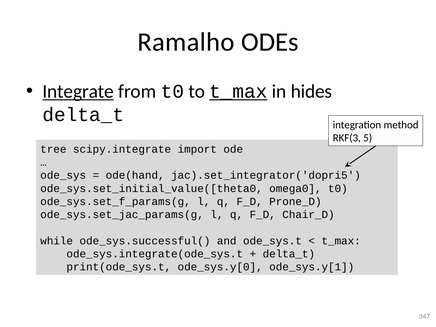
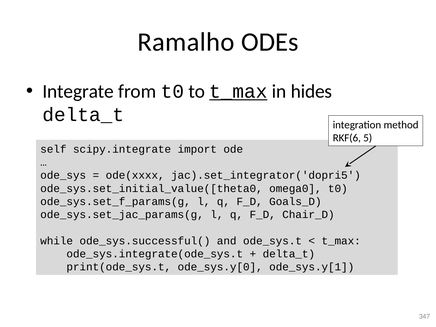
Integrate underline: present -> none (78, 91)
RKF(3: RKF(3 -> RKF(6 (347, 138)
tree: tree -> self (53, 149)
ode(hand: ode(hand -> ode(xxxx (135, 175)
Prone_D: Prone_D -> Goals_D (295, 202)
